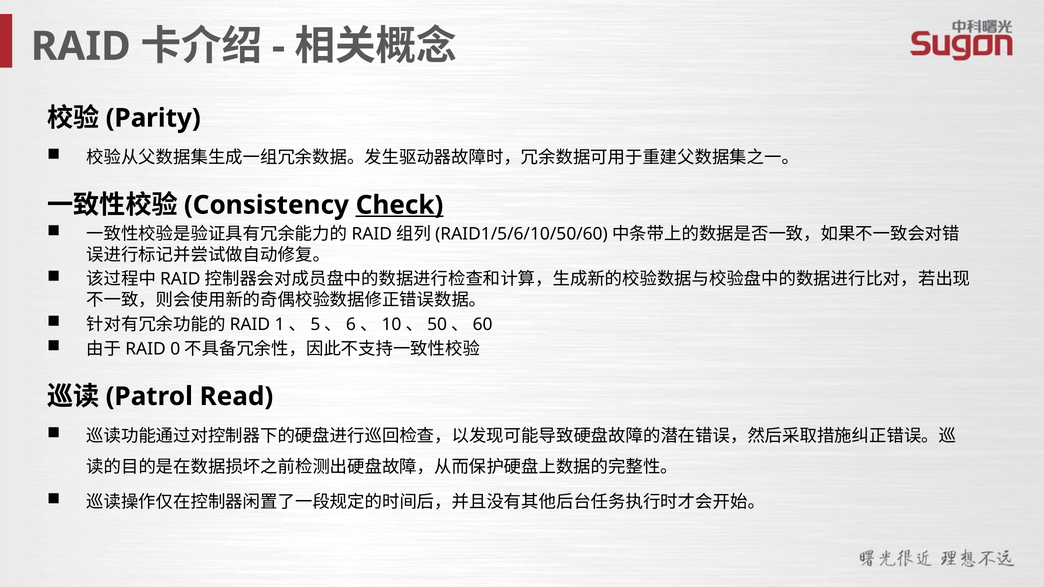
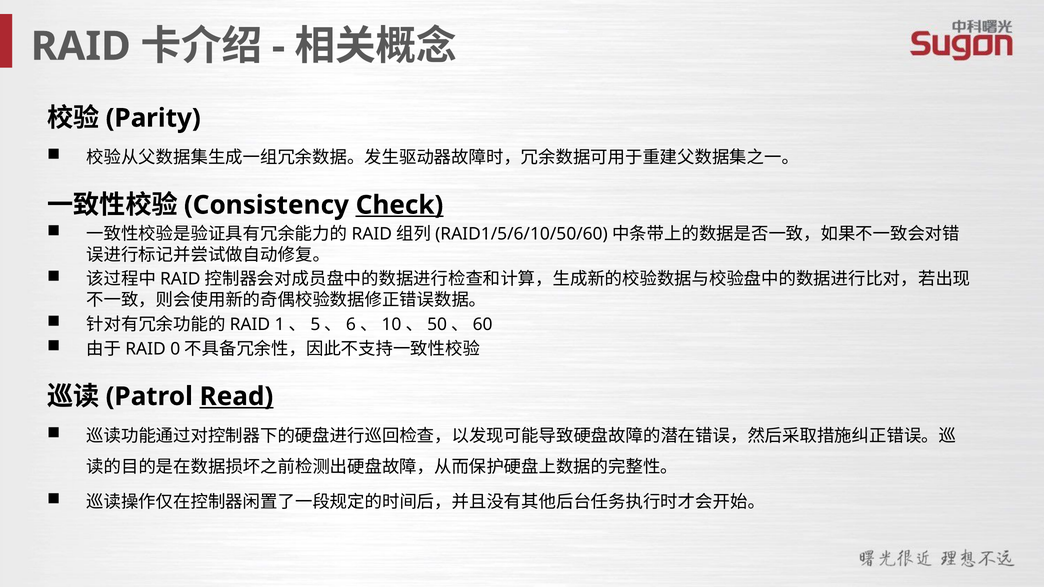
Read underline: none -> present (236, 397)
